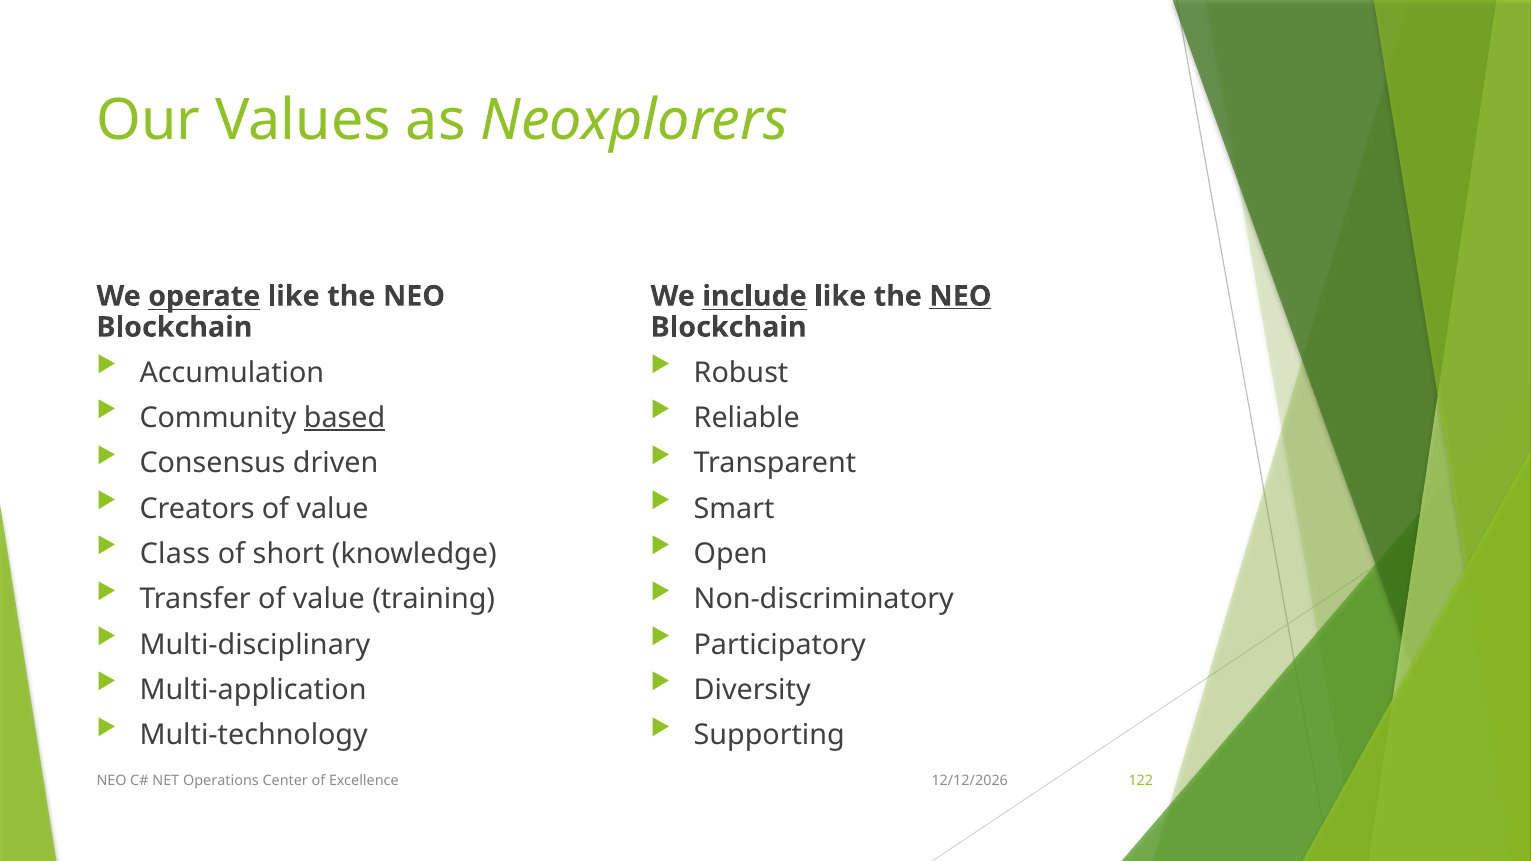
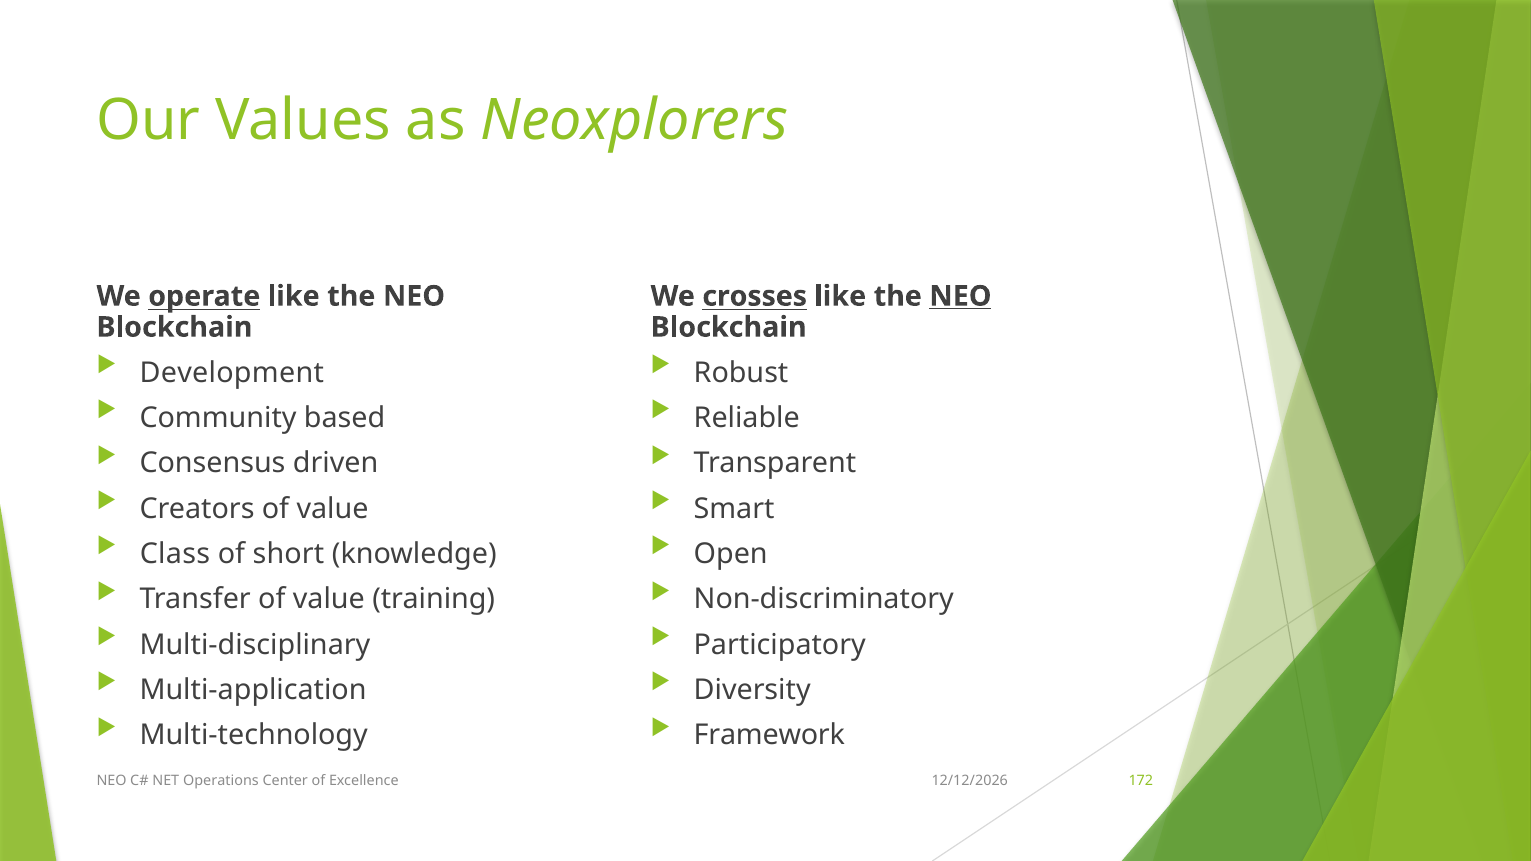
include: include -> crosses (755, 296)
Accumulation: Accumulation -> Development (232, 373)
based underline: present -> none (345, 418)
Supporting: Supporting -> Framework (769, 735)
122: 122 -> 172 (1141, 781)
